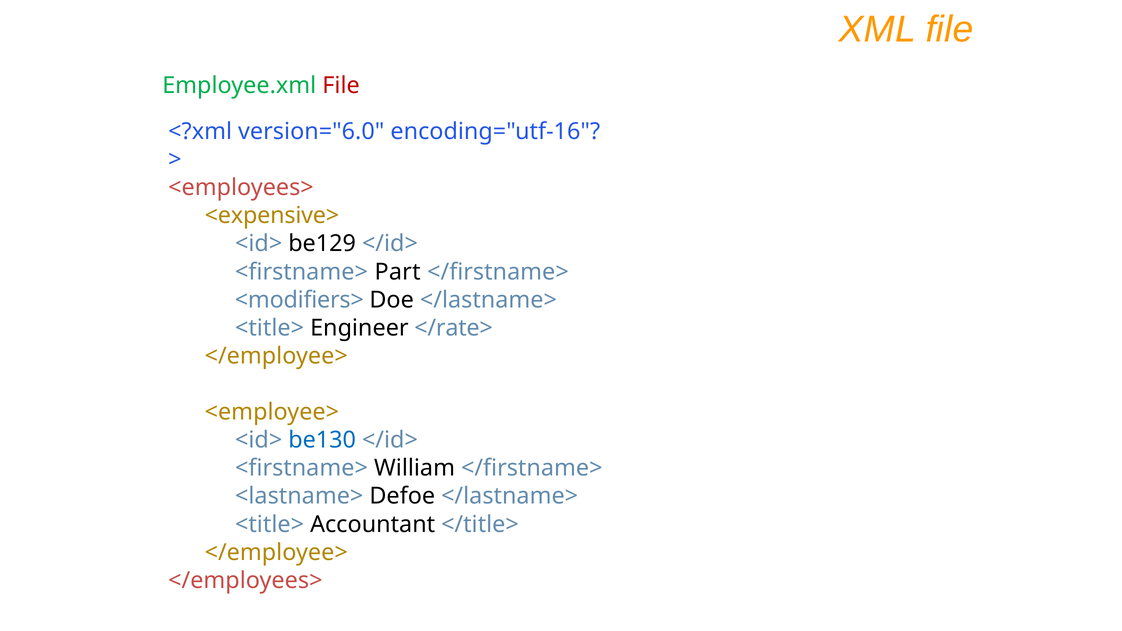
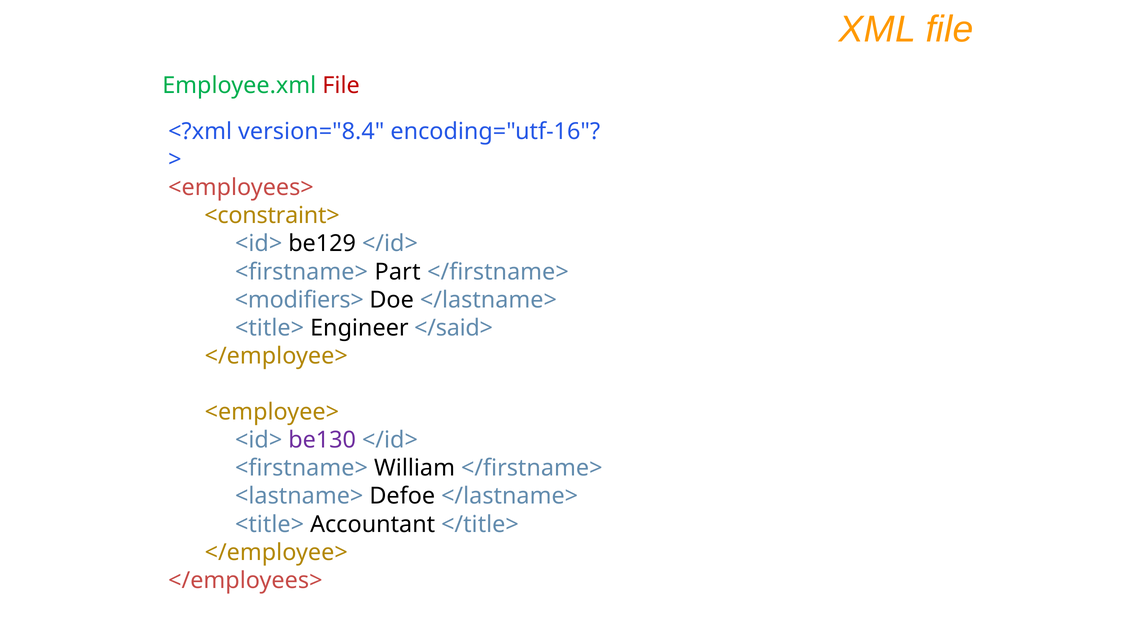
version="6.0: version="6.0 -> version="8.4 (311, 132)
<expensive>: <expensive> -> <constraint> (272, 216)
</rate>: </rate> -> </said> (454, 328)
be130 colour: blue -> purple (322, 440)
